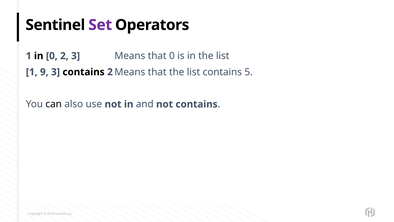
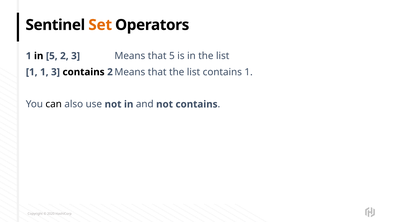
Set colour: purple -> orange (100, 25)
in 0: 0 -> 5 (52, 56)
that 0: 0 -> 5 (172, 56)
1 9: 9 -> 1 (44, 72)
contains 5: 5 -> 1 (249, 72)
